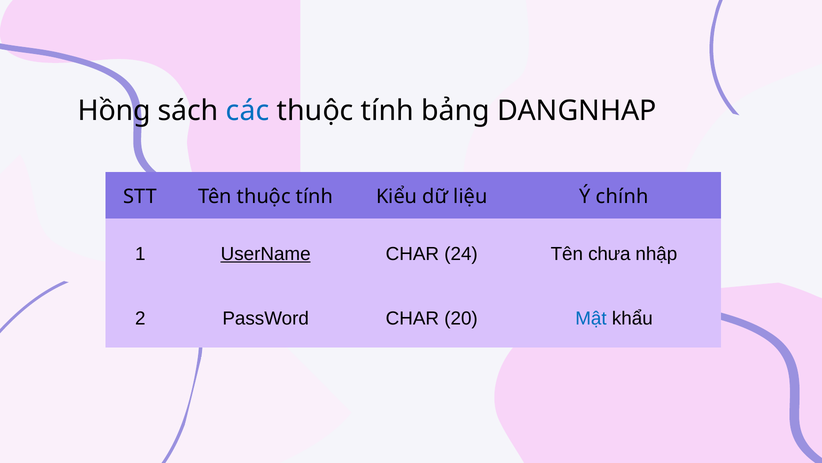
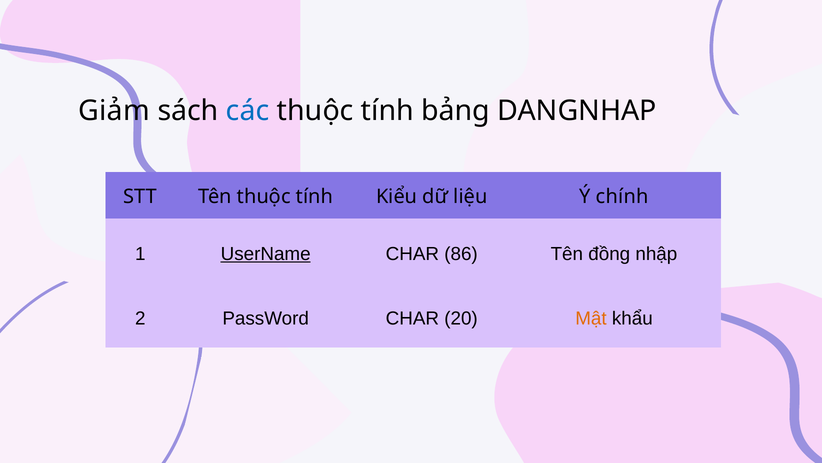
Hồng: Hồng -> Giảm (114, 110)
24: 24 -> 86 (461, 253)
chưa: chưa -> đồng (609, 253)
Mật colour: blue -> orange (591, 318)
